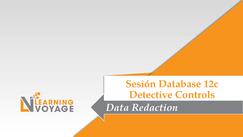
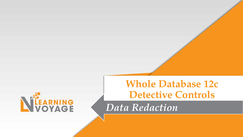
Sesión: Sesión -> Whole (141, 84)
